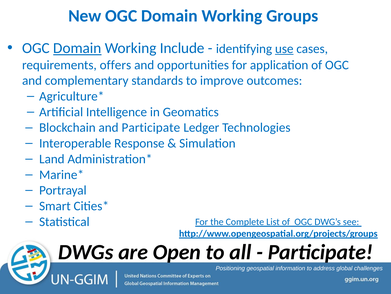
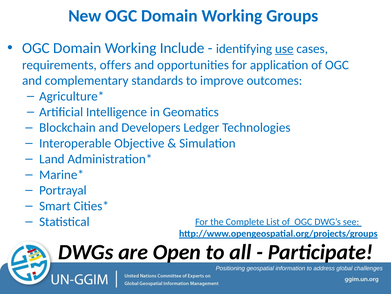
Domain underline: present -> none (77, 48)
and Participate: Participate -> Developers (151, 127)
Response: Response -> Objective (139, 143)
